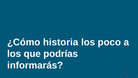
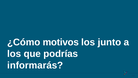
historia: historia -> motivos (61, 42)
poco: poco -> junto (109, 42)
